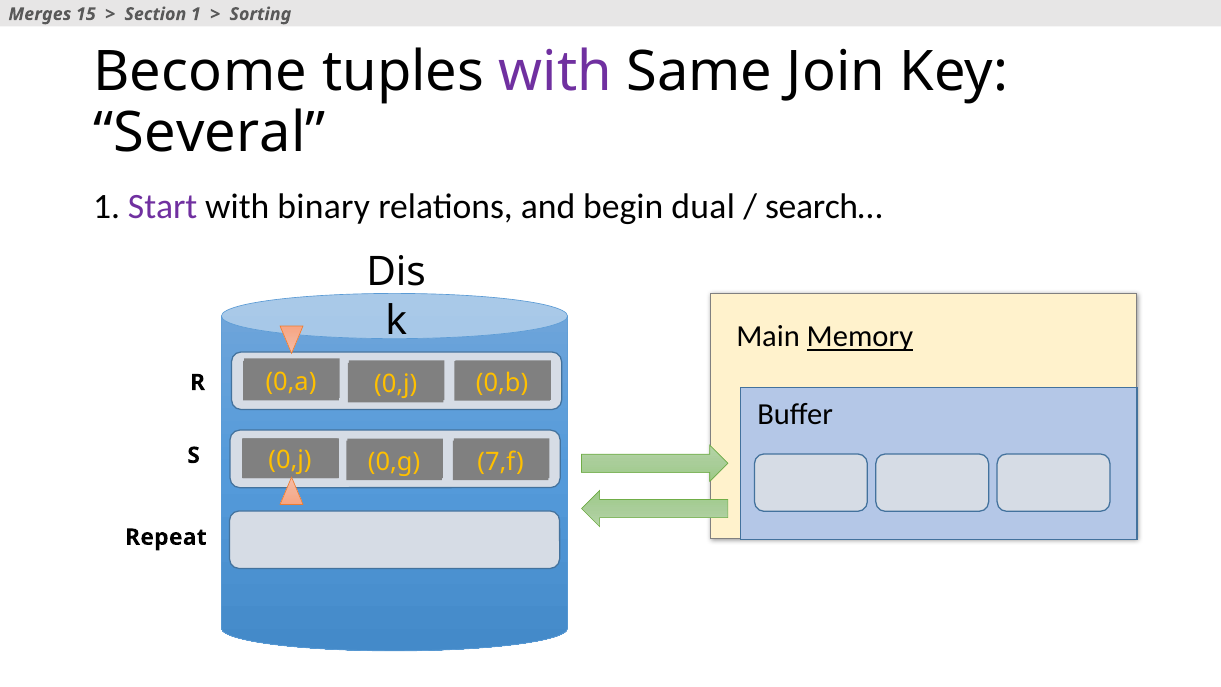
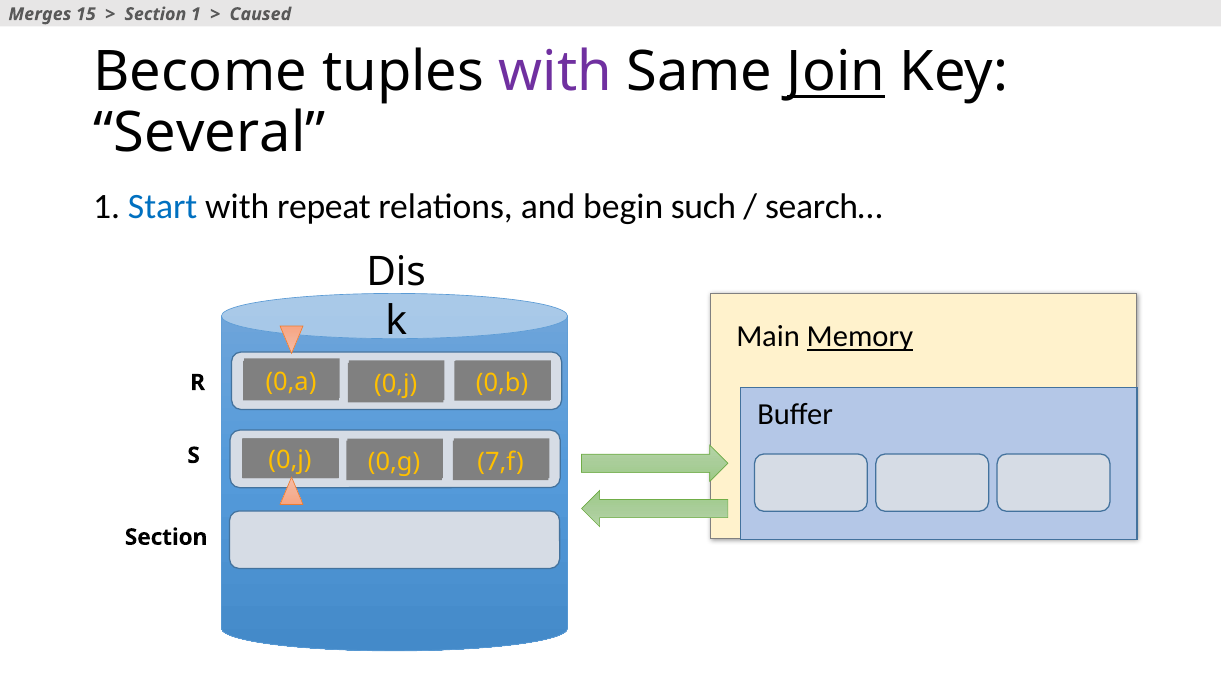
Sorting: Sorting -> Caused (260, 14)
Join underline: none -> present (836, 72)
Start colour: purple -> blue (163, 206)
binary: binary -> repeat (324, 206)
dual: dual -> such (704, 206)
Repeat: Repeat -> Section (166, 537)
